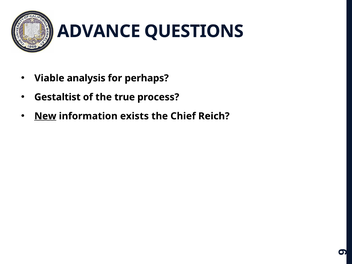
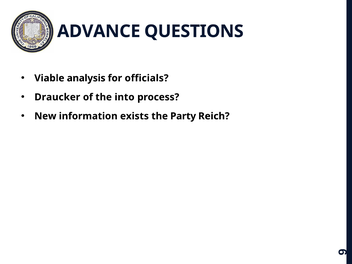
perhaps: perhaps -> officials (147, 78)
Gestaltist: Gestaltist -> Draucker (57, 97)
true: true -> into (125, 97)
New underline: present -> none (45, 116)
Chief: Chief -> Party (183, 116)
